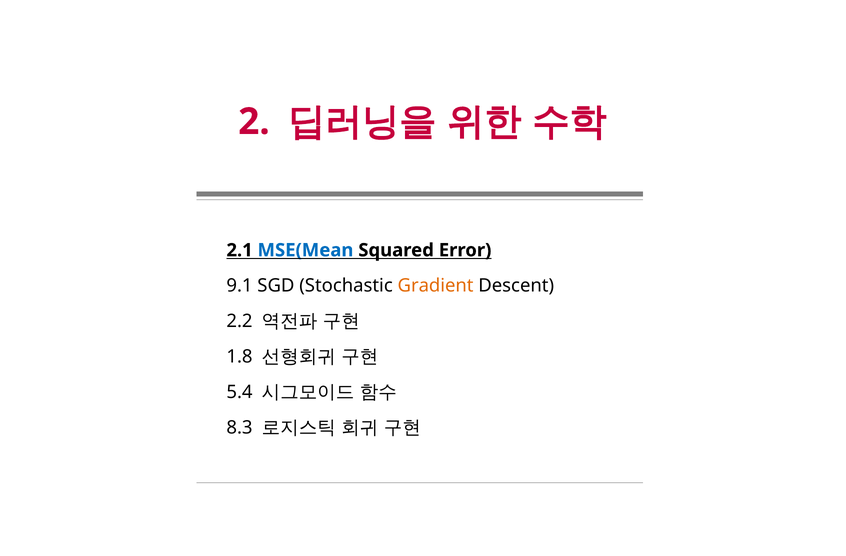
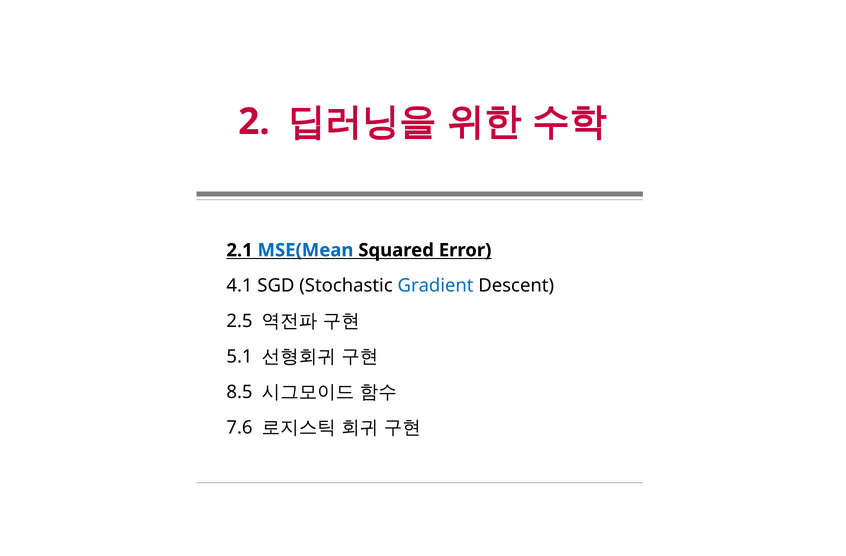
9.1: 9.1 -> 4.1 (240, 285)
Gradient colour: orange -> blue (436, 285)
2.2: 2.2 -> 2.5 (240, 321)
1.8: 1.8 -> 5.1 (240, 356)
5.4: 5.4 -> 8.5 (240, 392)
8.3: 8.3 -> 7.6 (240, 427)
